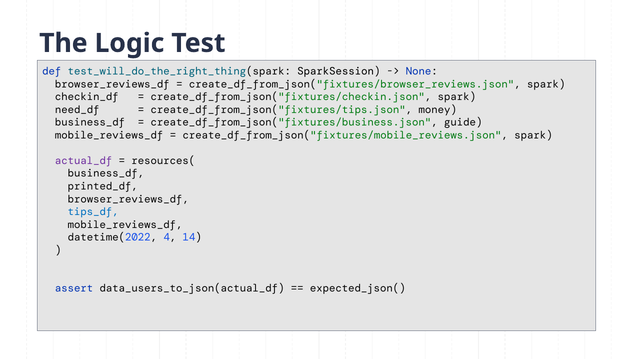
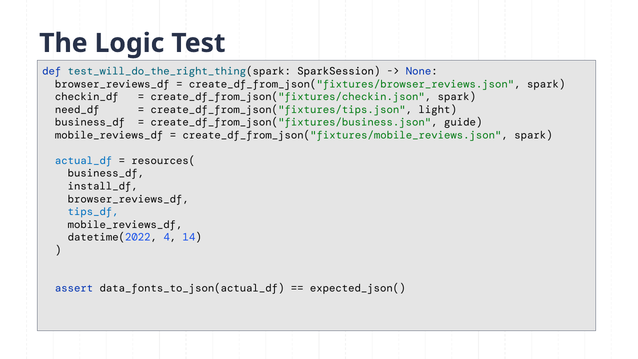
money: money -> light (438, 110)
actual_df colour: purple -> blue (84, 161)
printed_df: printed_df -> install_df (103, 186)
data_users_to_json(actual_df: data_users_to_json(actual_df -> data_fonts_to_json(actual_df (192, 288)
